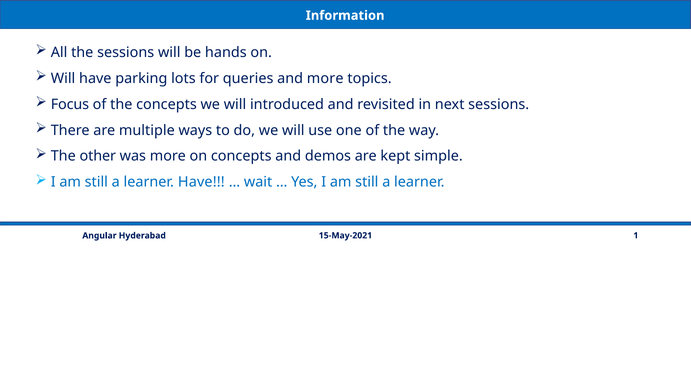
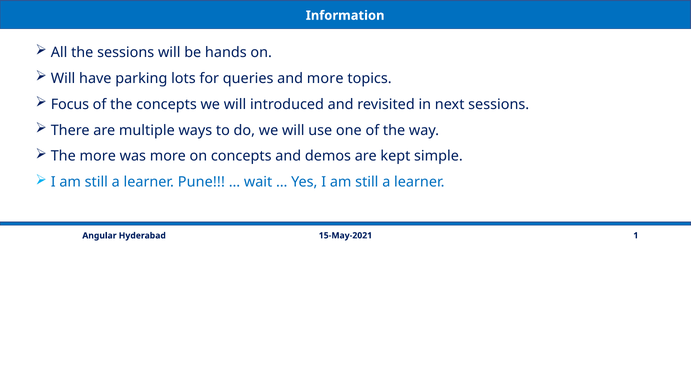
The other: other -> more (98, 156)
learner Have: Have -> Pune (201, 182)
